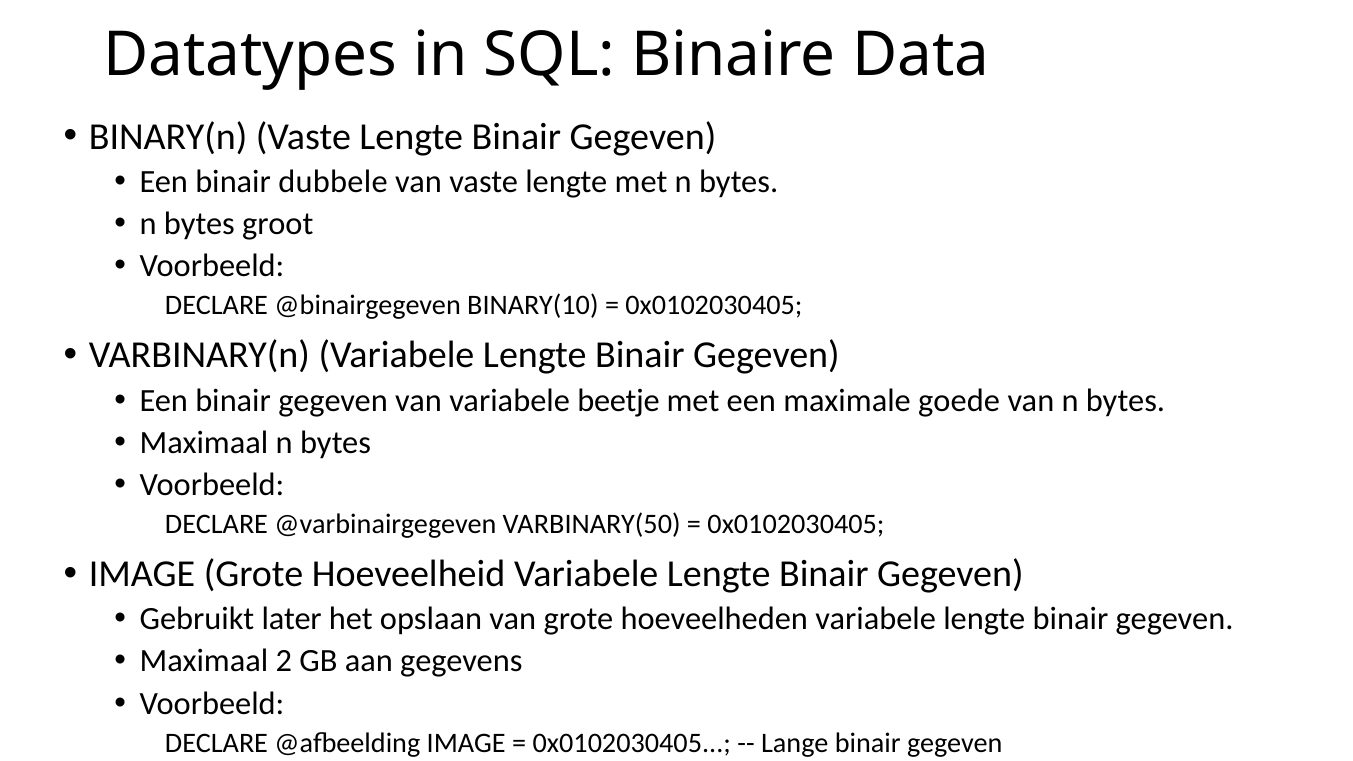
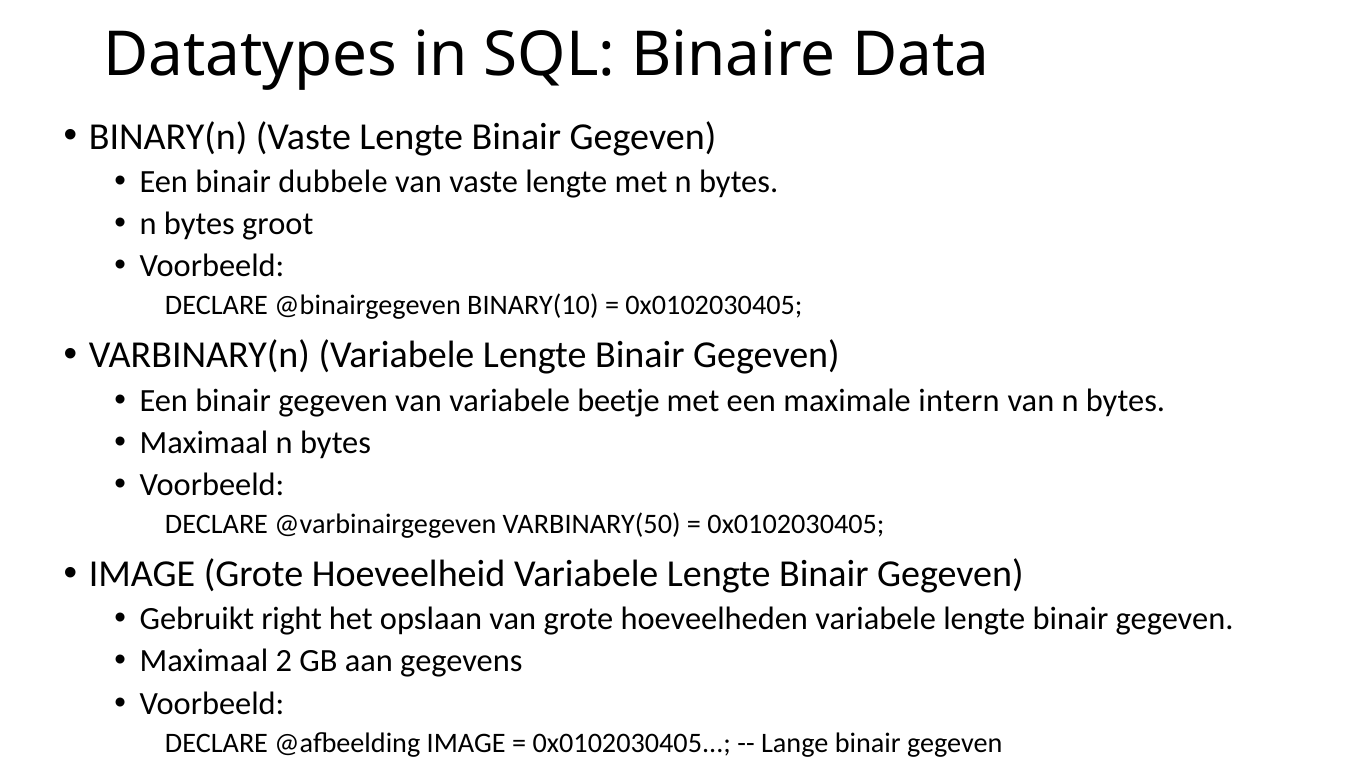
goede: goede -> intern (959, 401)
later: later -> right (292, 619)
